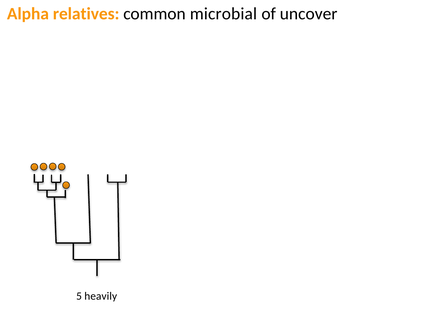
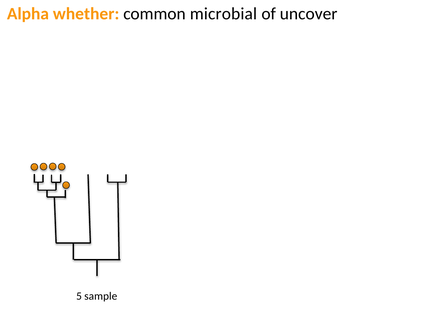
relatives: relatives -> whether (86, 14)
heavily: heavily -> sample (101, 296)
